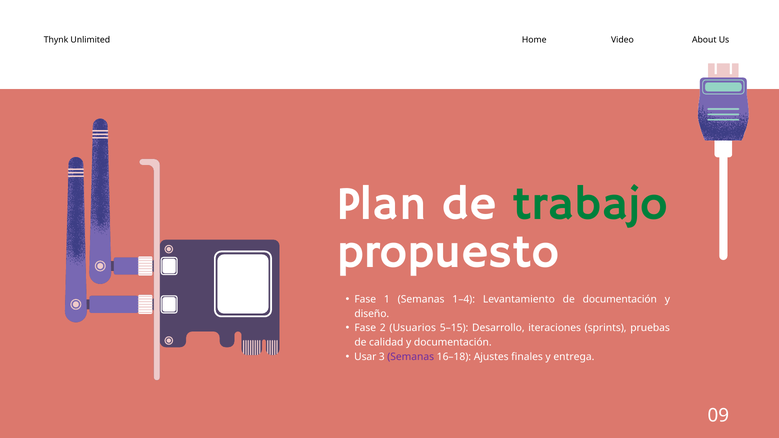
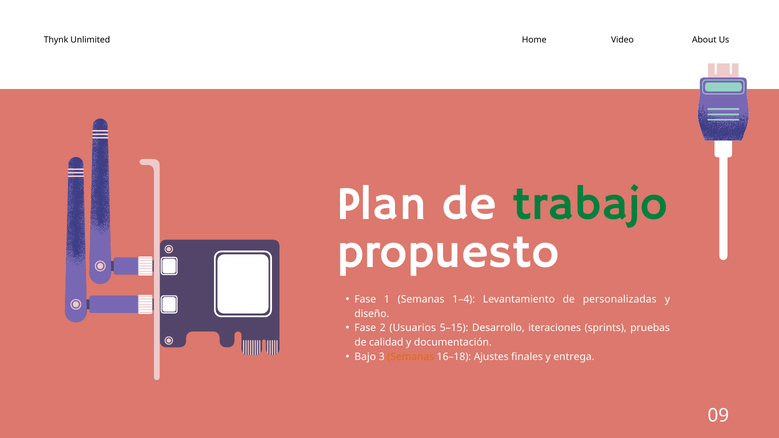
de documentación: documentación -> personalizadas (620, 299)
Usar: Usar -> Bajo (365, 357)
Semanas colour: purple -> orange (411, 357)
